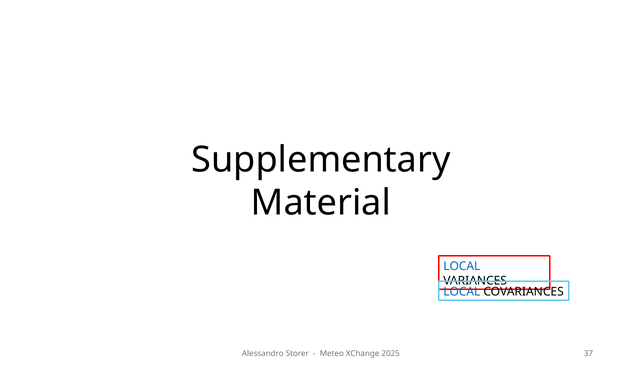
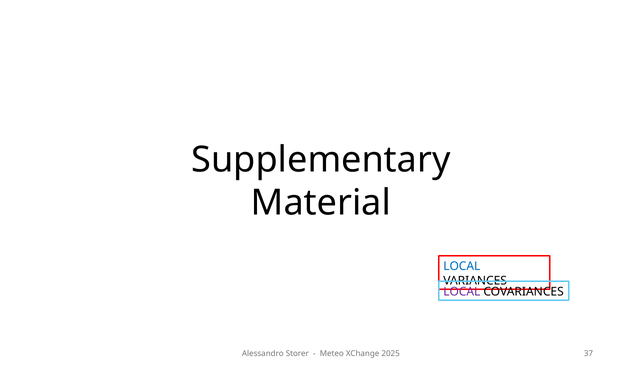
LOCAL colour: blue -> purple (462, 292)
